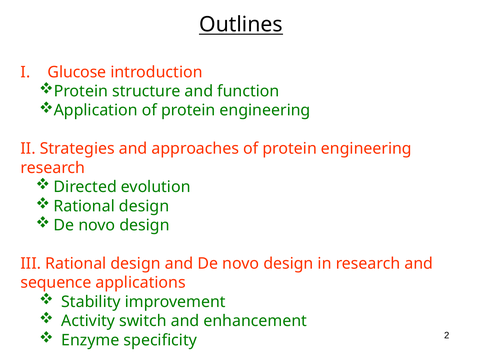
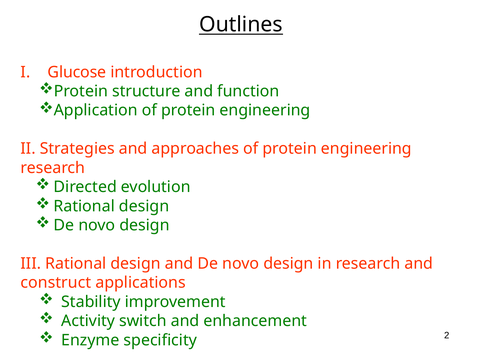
sequence: sequence -> construct (56, 282)
